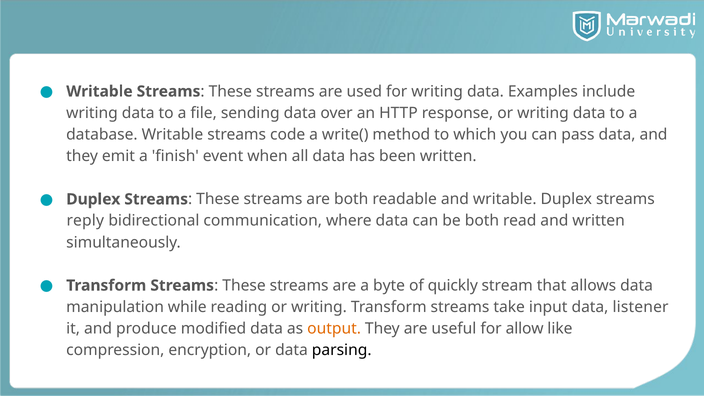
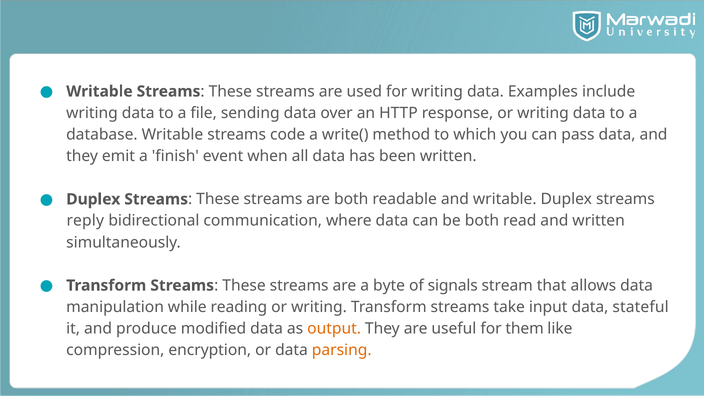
quickly: quickly -> signals (453, 286)
listener: listener -> stateful (641, 307)
allow: allow -> them (525, 329)
parsing colour: black -> orange (342, 350)
